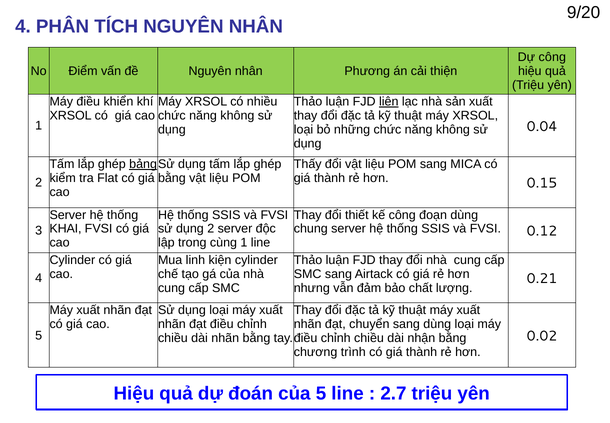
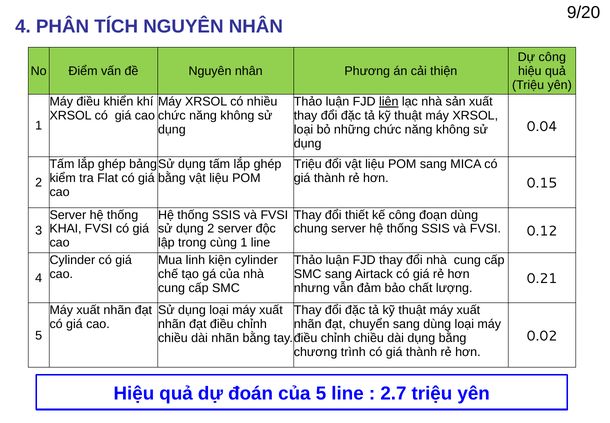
bảng underline: present -> none (143, 164)
Thấy: Thấy -> Triệu (308, 164)
dài nhận: nhận -> dụng (421, 338)
